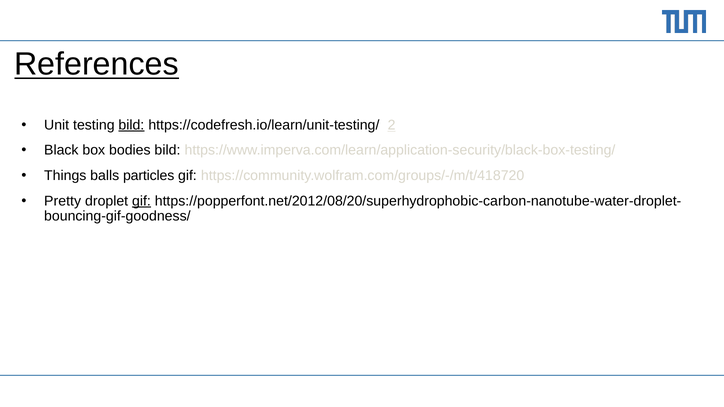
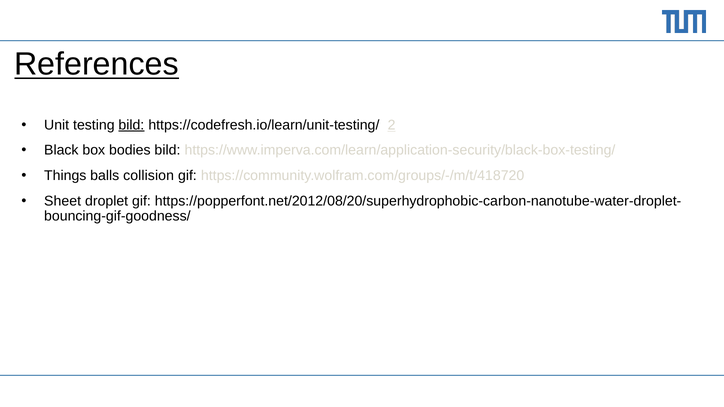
particles: particles -> collision (149, 176)
Pretty: Pretty -> Sheet (63, 201)
gif underline: present -> none (141, 201)
